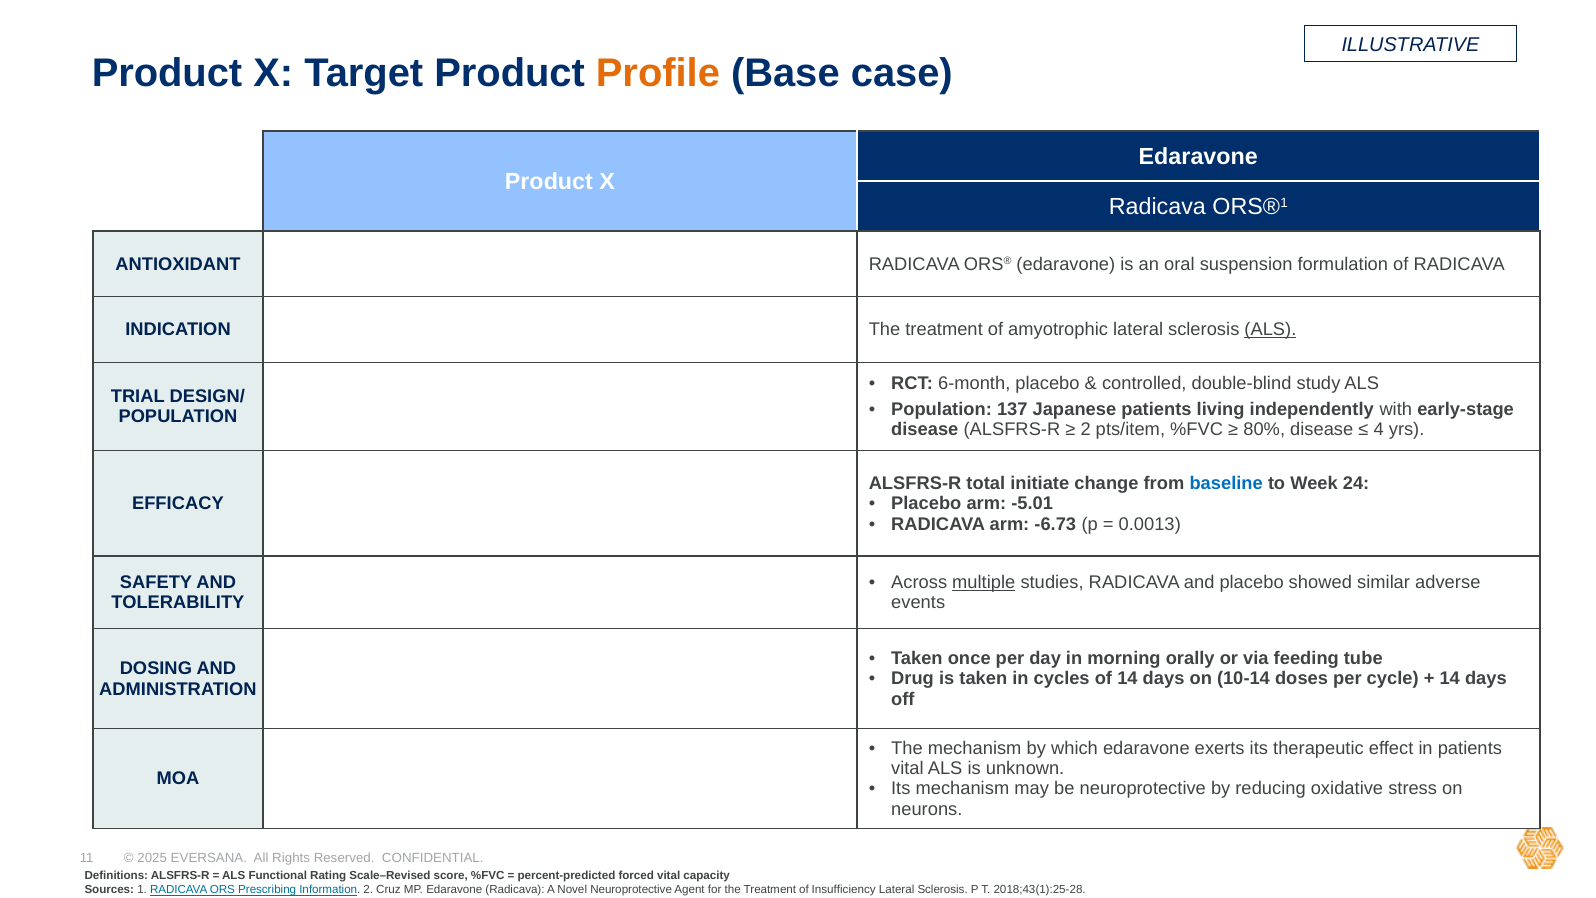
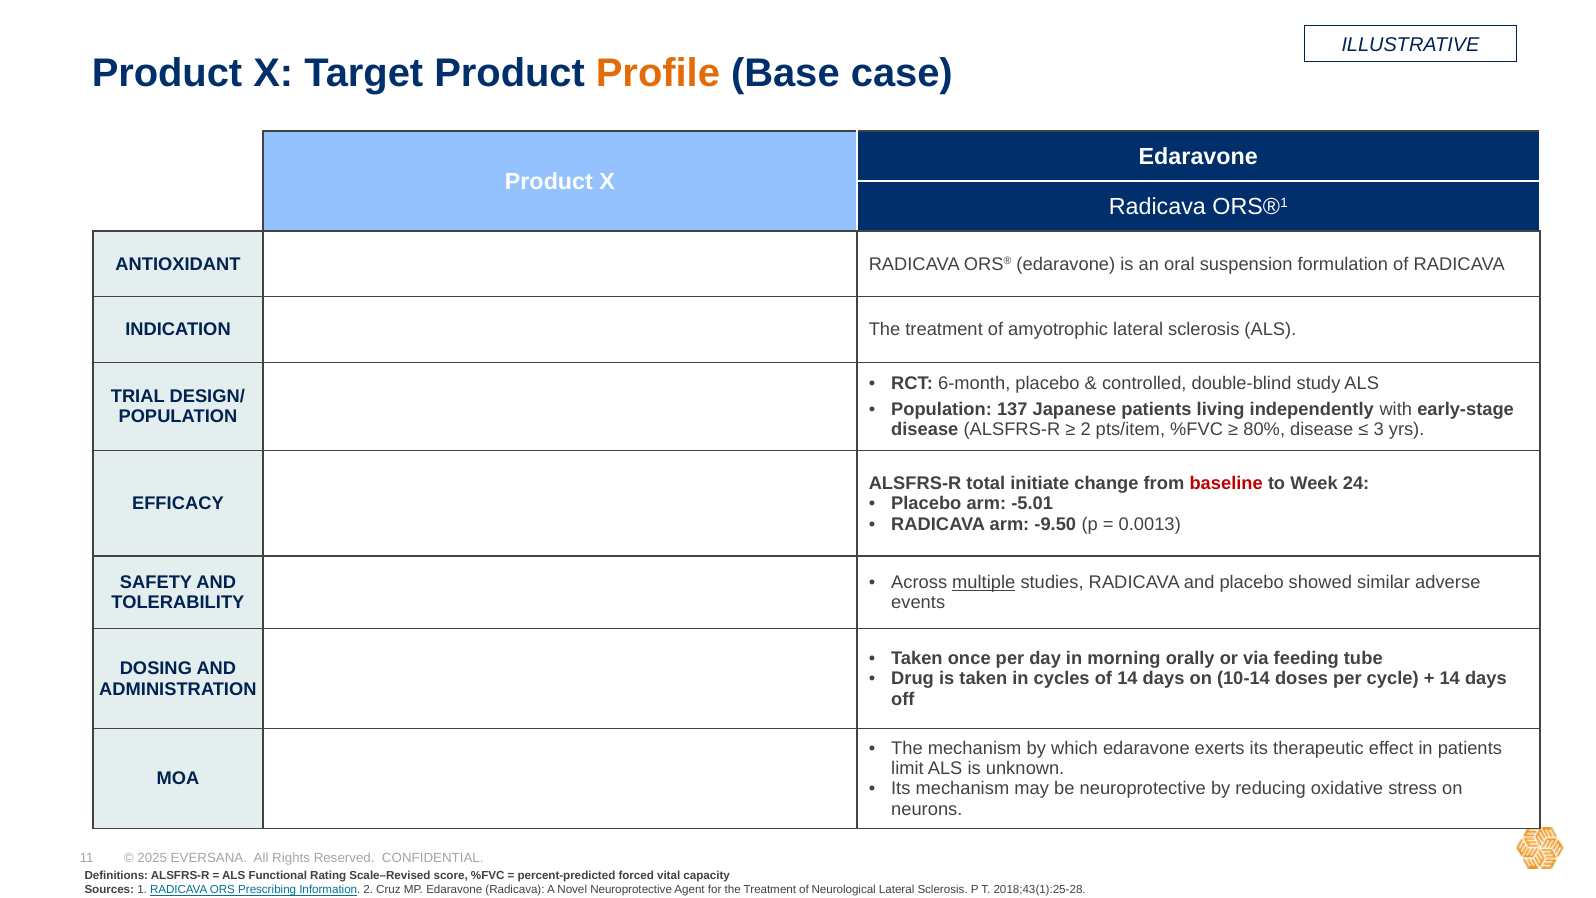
ALS underline: present -> none (1270, 330)
4: 4 -> 3 (1379, 429)
baseline colour: blue -> red (1226, 483)
-6.73: -6.73 -> -9.50 (1055, 524)
vital: vital -> limit (907, 768)
Insufficiency: Insufficiency -> Neurological (844, 890)
